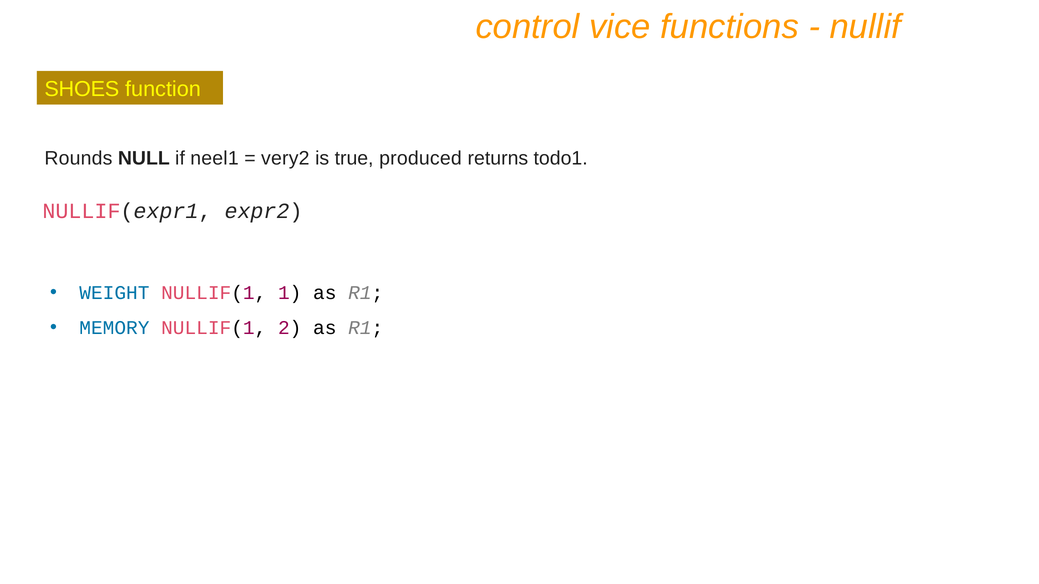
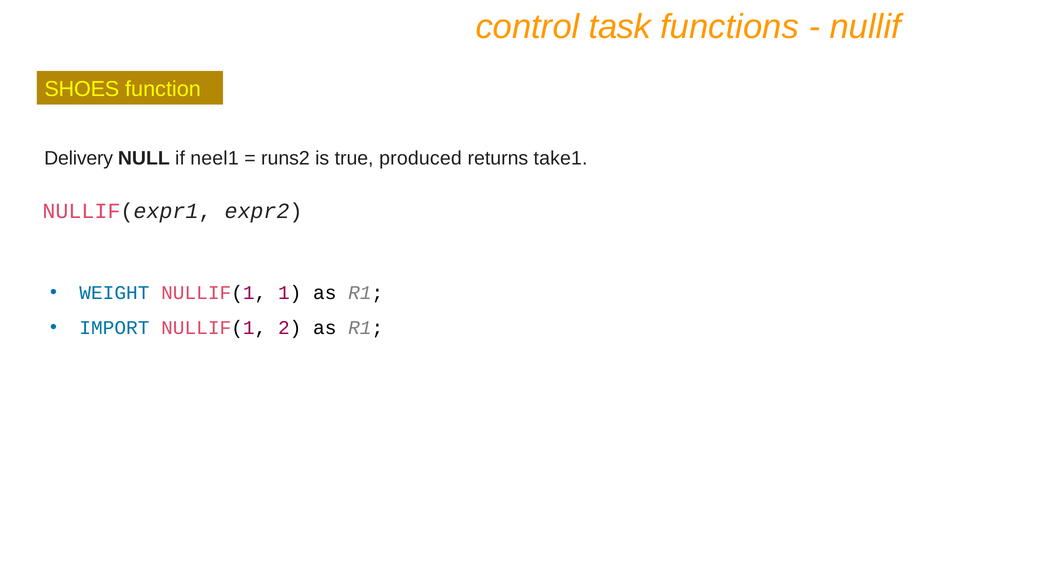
vice: vice -> task (620, 27)
Rounds: Rounds -> Delivery (79, 158)
very2: very2 -> runs2 (285, 158)
todo1: todo1 -> take1 (561, 158)
MEMORY: MEMORY -> IMPORT (114, 328)
